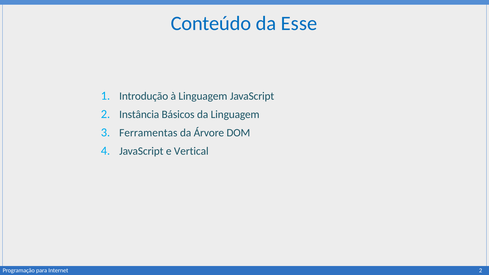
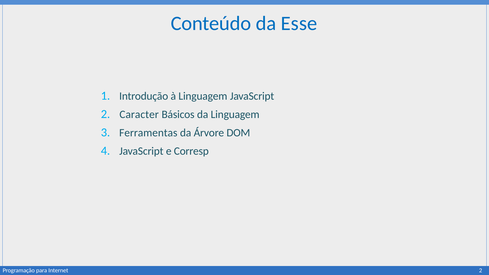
Instância: Instância -> Caracter (139, 114)
Vertical: Vertical -> Corresp (191, 151)
